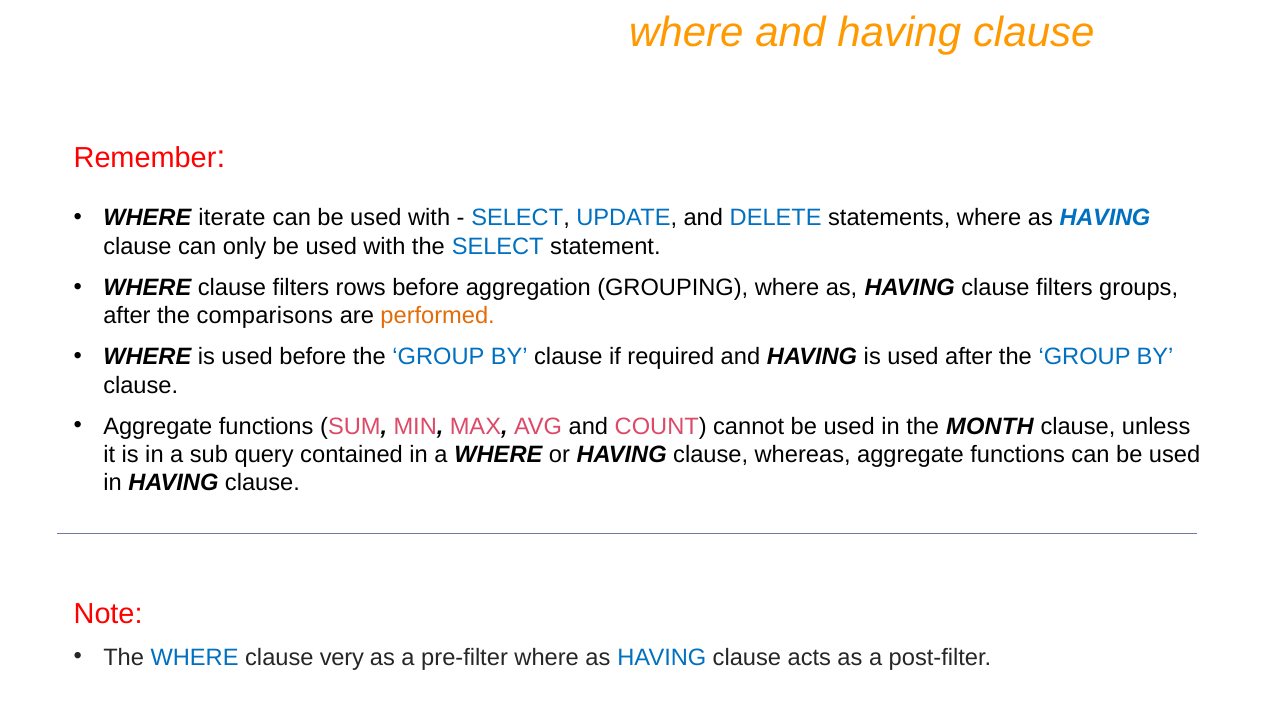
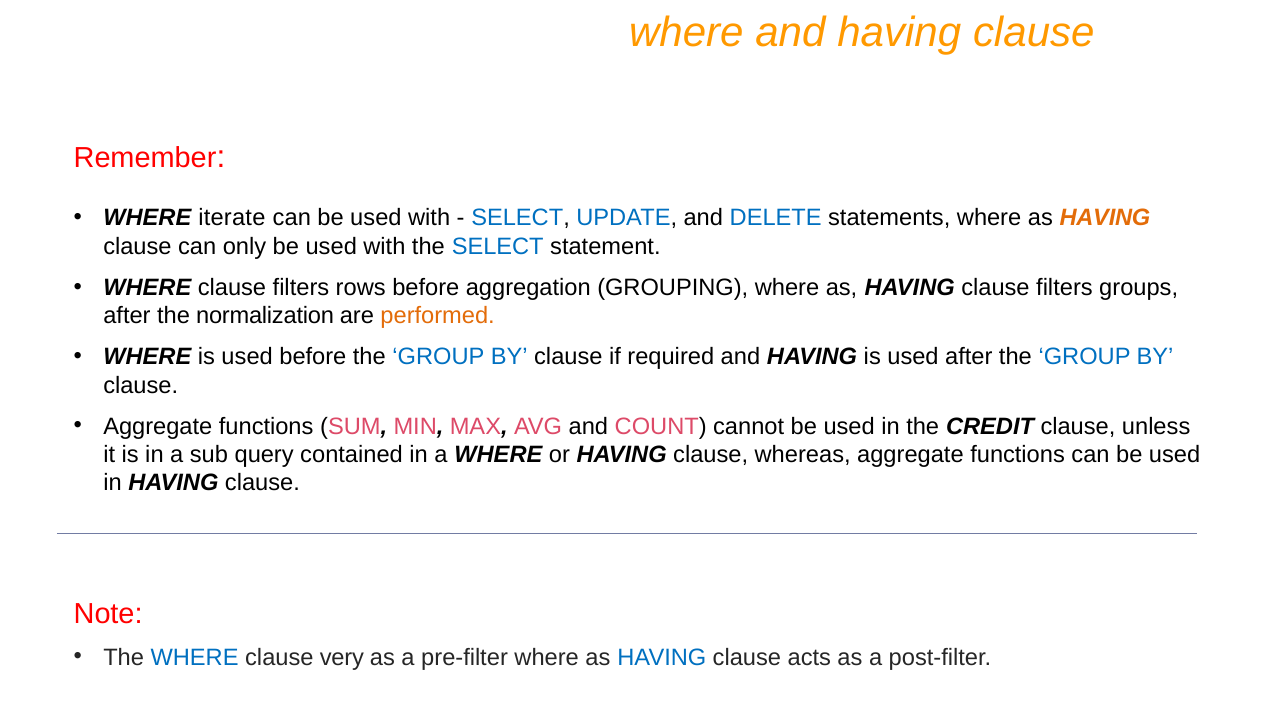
HAVING colour: blue -> orange (1105, 218)
comparisons: comparisons -> normalization (265, 316)
MONTH: MONTH -> CREDIT (990, 426)
